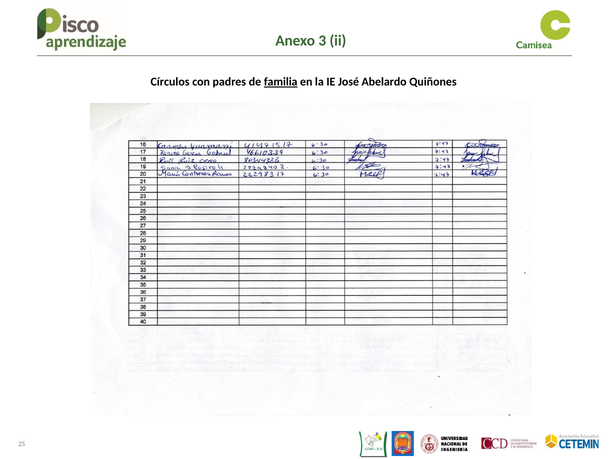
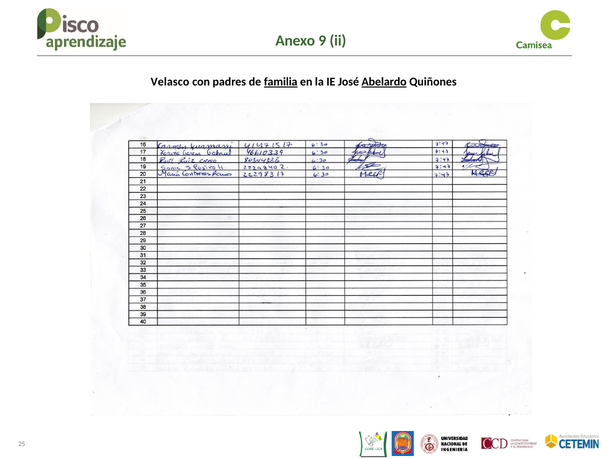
3: 3 -> 9 (322, 41)
Círculos: Círculos -> Velasco (170, 82)
Abelardo underline: none -> present (384, 82)
